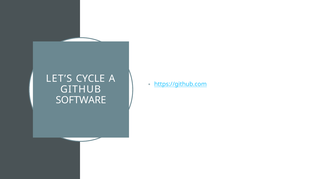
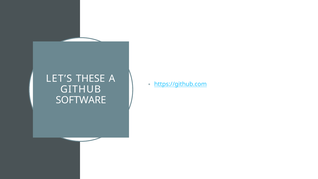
CYCLE: CYCLE -> THESE (90, 79)
